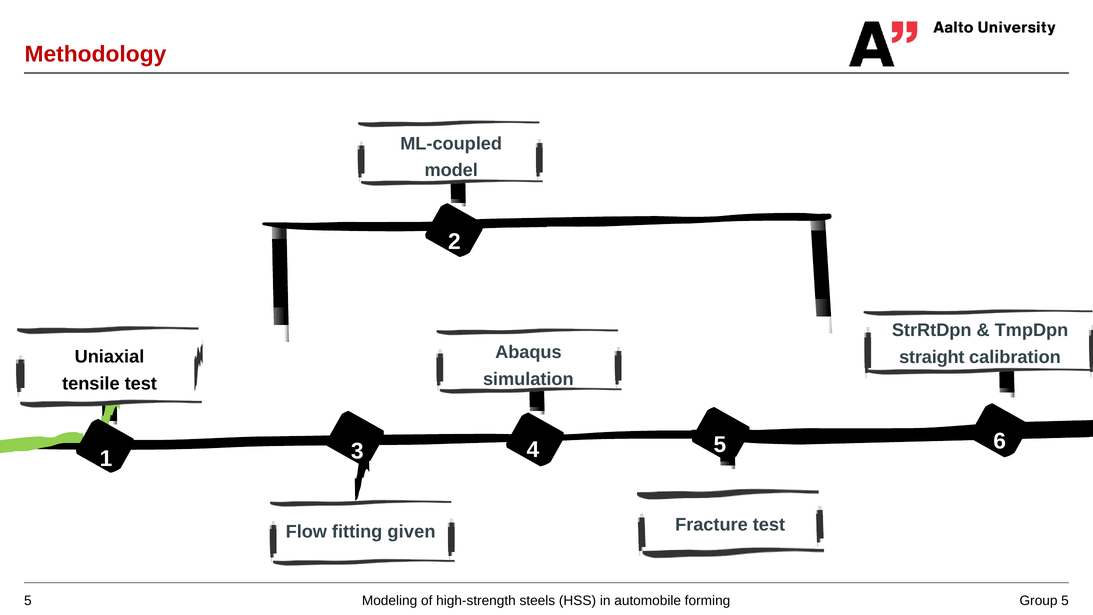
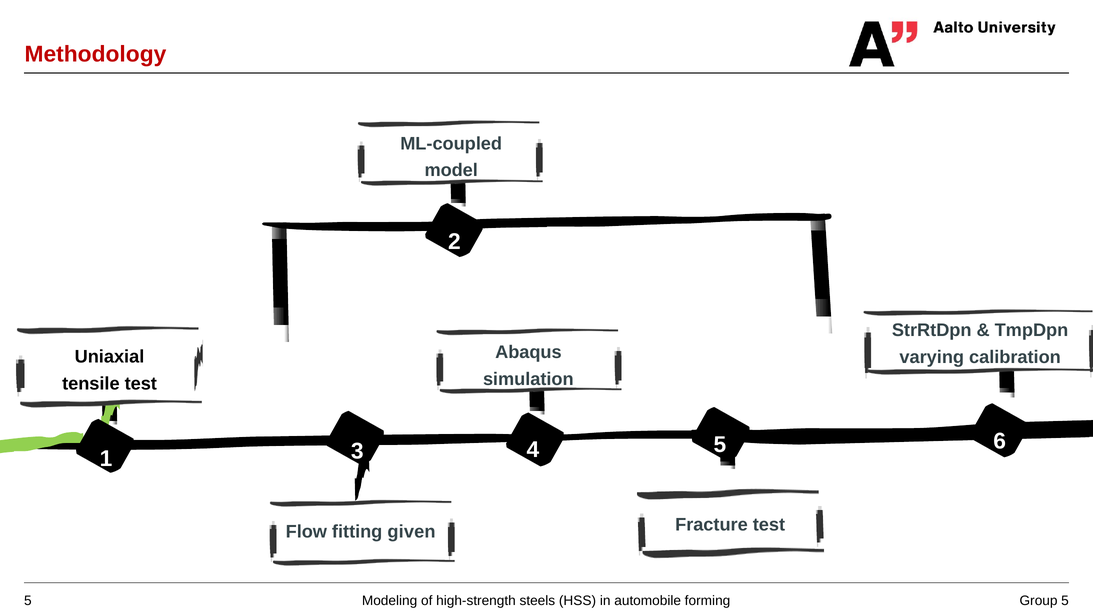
straight: straight -> varying (932, 357)
